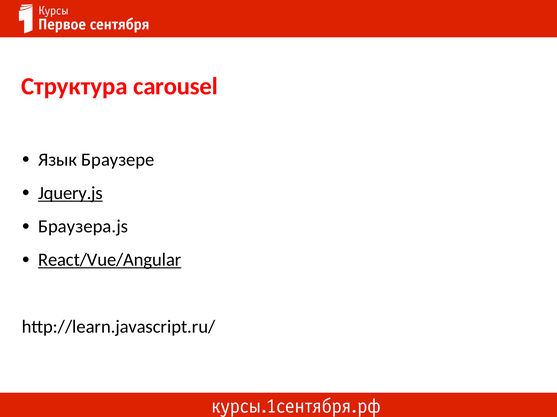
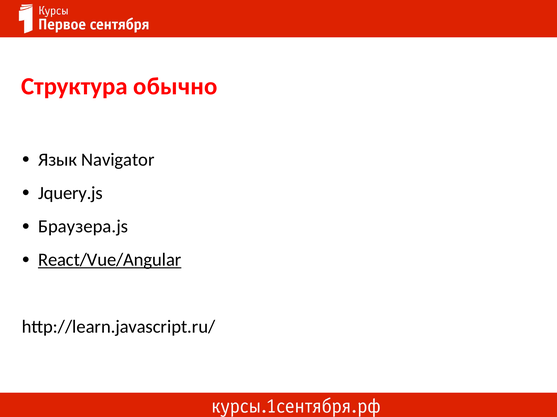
carousel: carousel -> обычно (175, 86)
Браузере: Браузере -> Navigator (118, 160)
Jquery.js underline: present -> none (70, 193)
